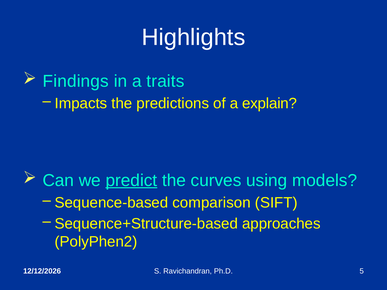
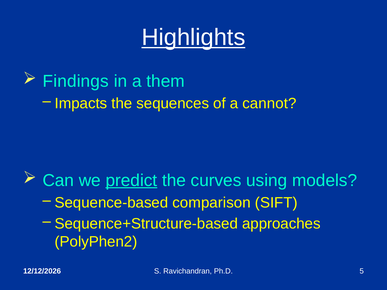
Highlights underline: none -> present (193, 37)
traits: traits -> them (166, 81)
predictions: predictions -> sequences (173, 103)
explain: explain -> cannot (269, 103)
